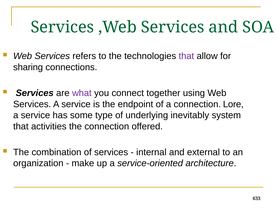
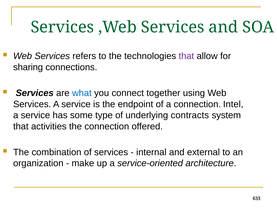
what colour: purple -> blue (82, 93)
Lore: Lore -> Intel (233, 104)
inevitably: inevitably -> contracts (190, 115)
